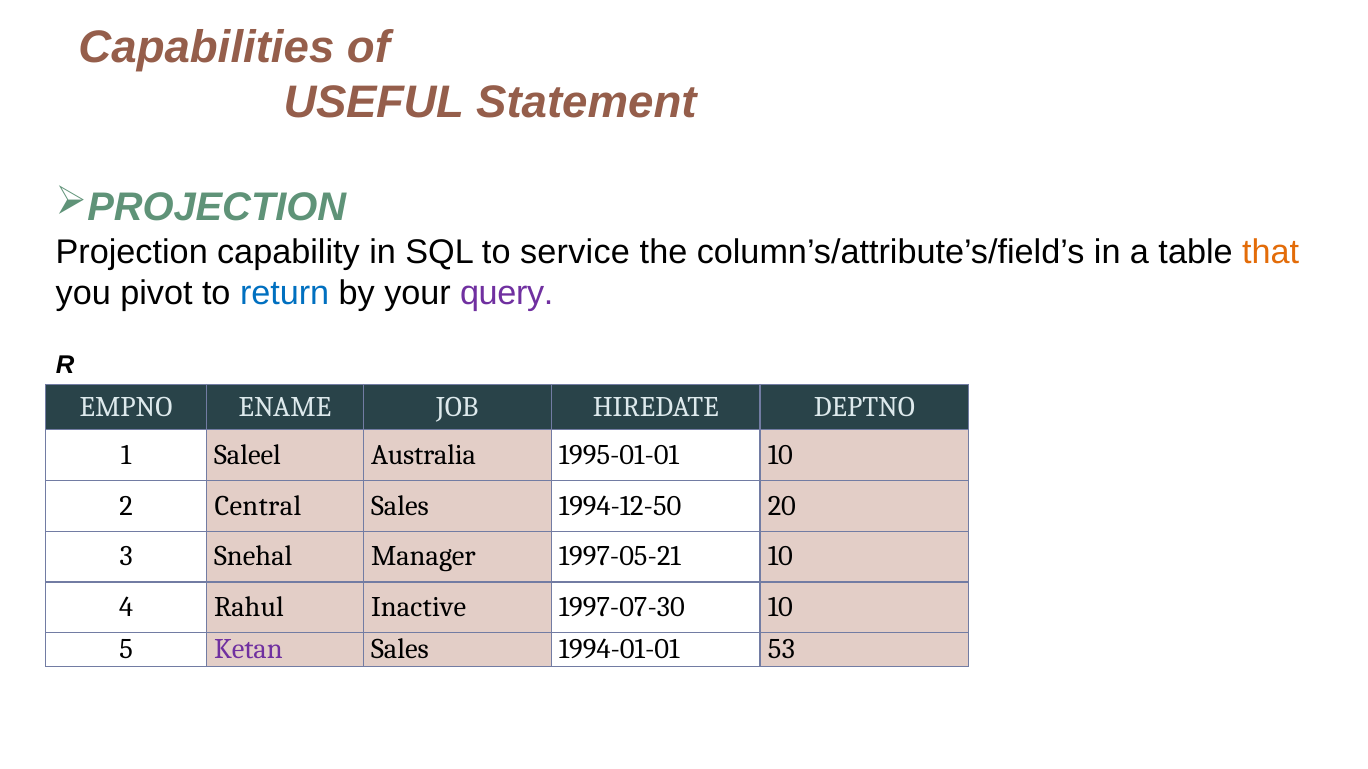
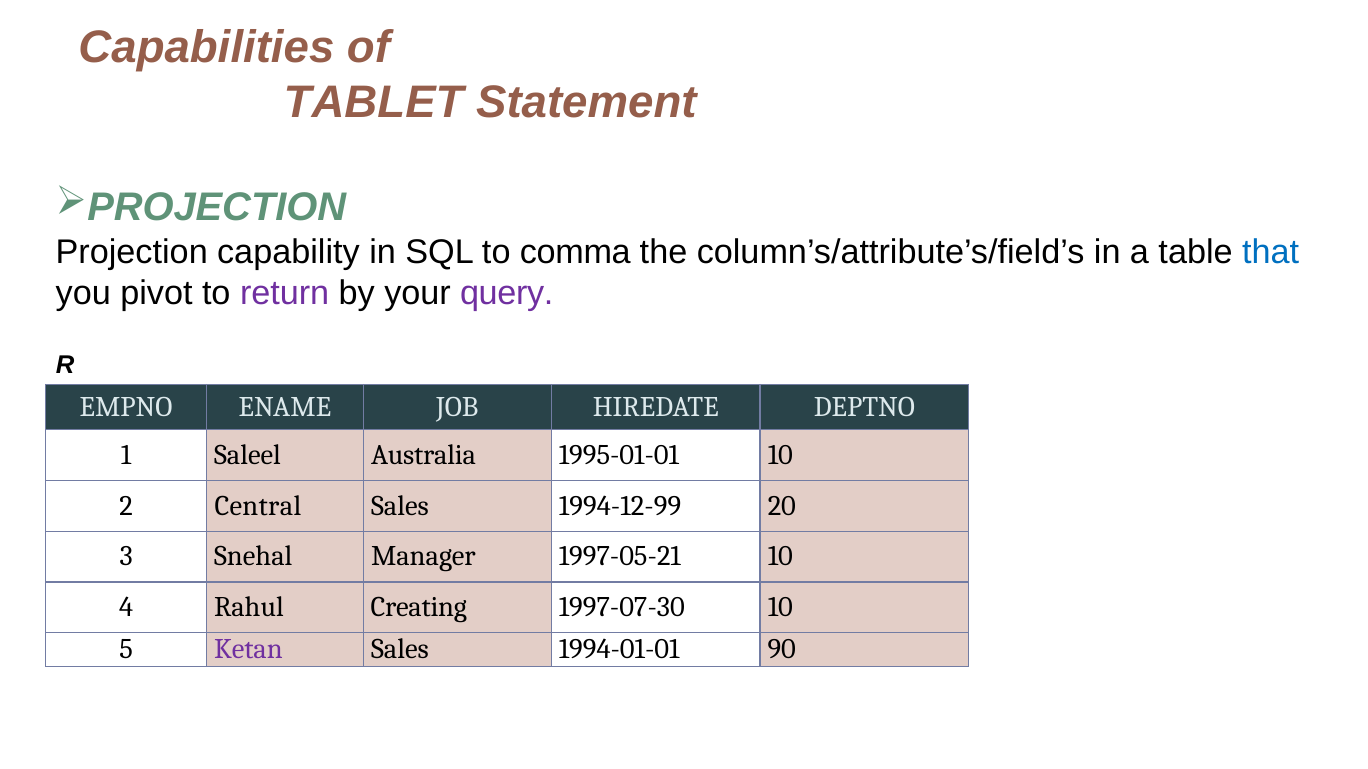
USEFUL: USEFUL -> TABLET (374, 103)
service: service -> comma (575, 252)
that colour: orange -> blue (1271, 252)
return colour: blue -> purple (285, 293)
1994-12-50: 1994-12-50 -> 1994-12-99 (620, 506)
Inactive: Inactive -> Creating (419, 608)
53: 53 -> 90 (782, 650)
